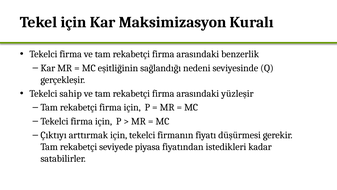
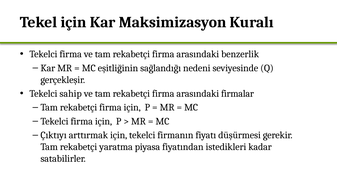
yüzleşir: yüzleşir -> firmalar (237, 93)
seviyede: seviyede -> yaratma (116, 147)
